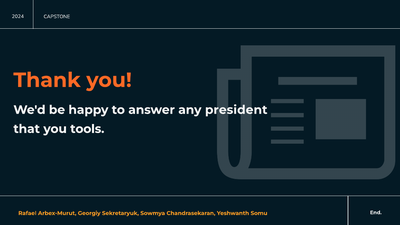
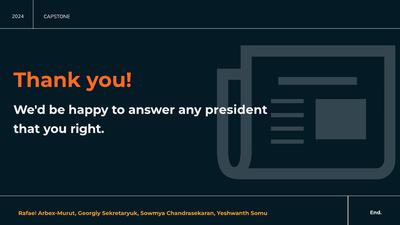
tools: tools -> right (87, 129)
